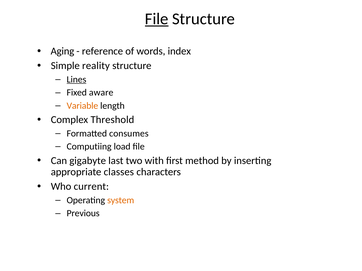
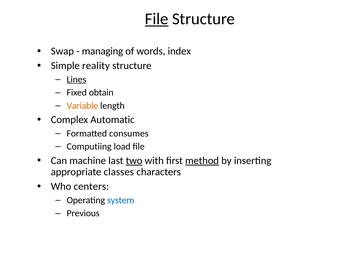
Aging: Aging -> Swap (62, 51)
reference: reference -> managing (102, 51)
aware: aware -> obtain (101, 93)
Threshold: Threshold -> Automatic (112, 120)
gigabyte: gigabyte -> machine (88, 161)
two underline: none -> present (134, 161)
method underline: none -> present (202, 161)
current: current -> centers (91, 187)
system colour: orange -> blue (121, 201)
